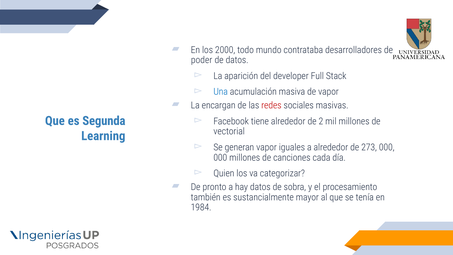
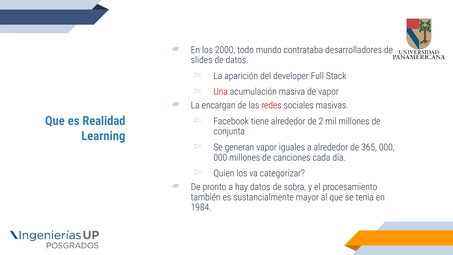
poder: poder -> slides (202, 60)
Una colour: blue -> red (221, 92)
Segunda: Segunda -> Realidad (104, 121)
vectorial: vectorial -> conjunta (229, 131)
273: 273 -> 365 (369, 147)
